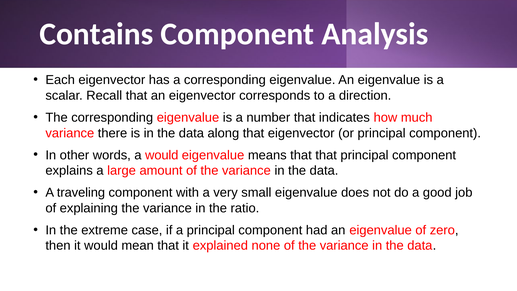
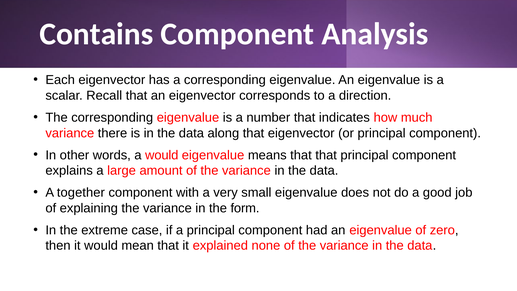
traveling: traveling -> together (81, 192)
ratio: ratio -> form (245, 208)
